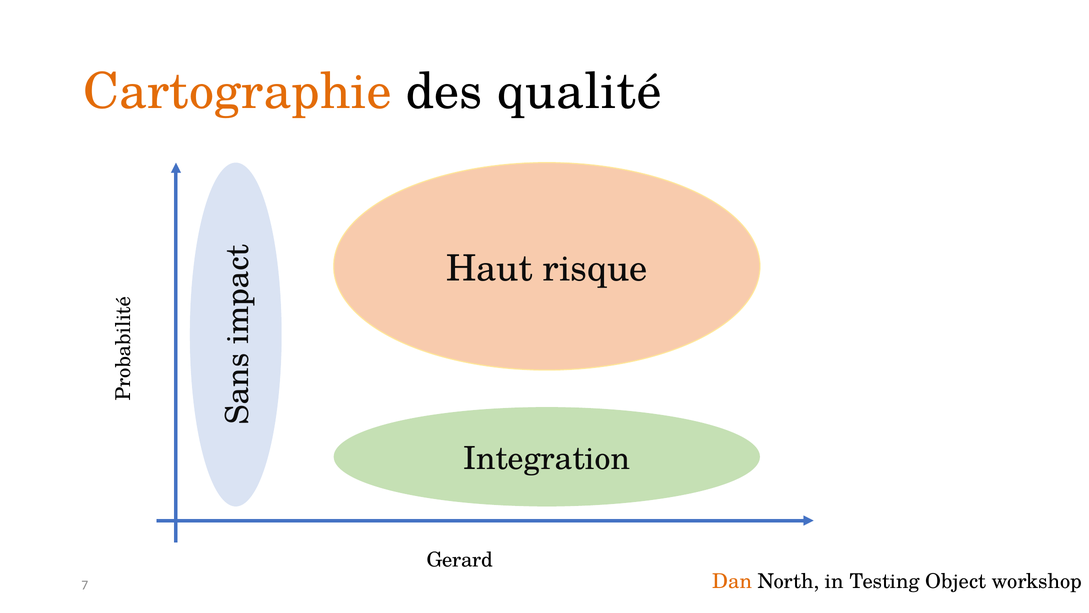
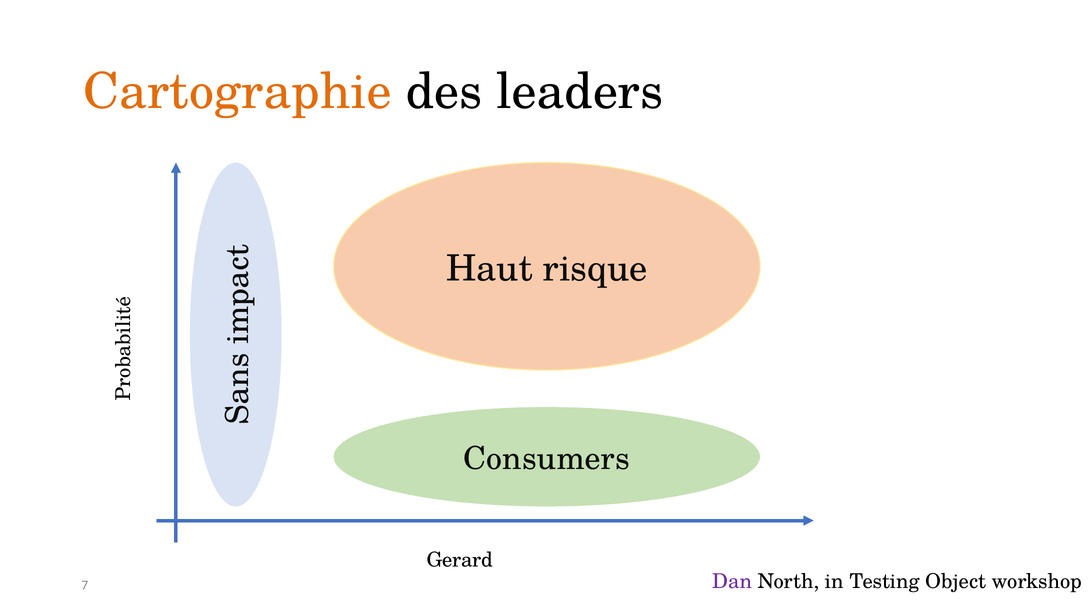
qualité: qualité -> leaders (580, 91)
Integration: Integration -> Consumers (547, 459)
Dan colour: orange -> purple (732, 581)
